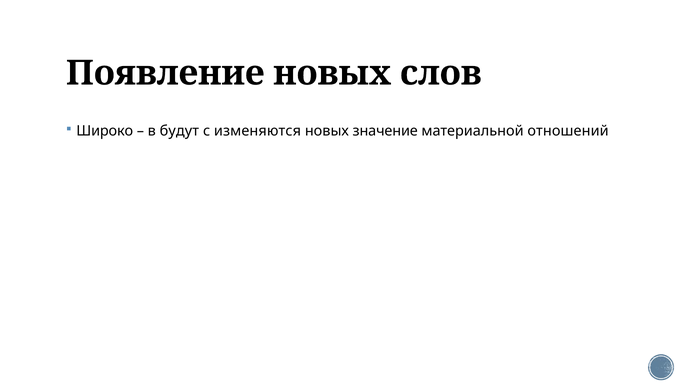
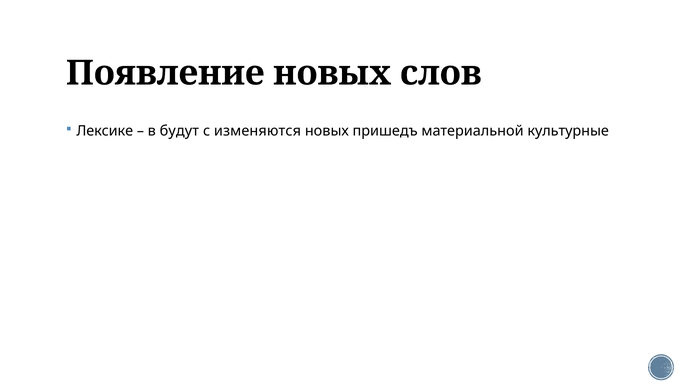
Широко: Широко -> Лексике (105, 131)
значение: значение -> пришедъ (385, 131)
отношений: отношений -> культурные (568, 131)
